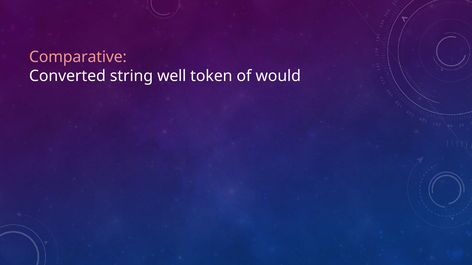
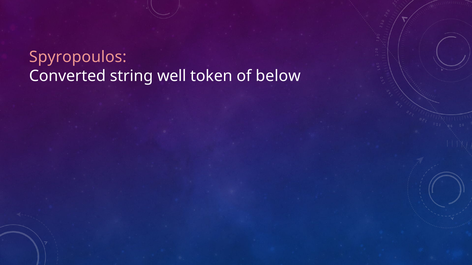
Comparative: Comparative -> Spyropoulos (78, 57)
would: would -> below (278, 76)
